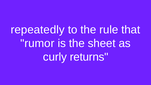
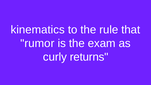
repeatedly: repeatedly -> kinematics (38, 30)
sheet: sheet -> exam (102, 43)
